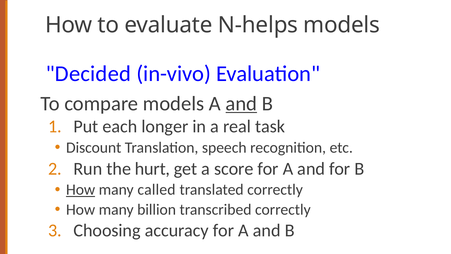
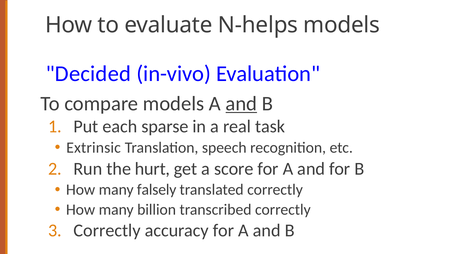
longer: longer -> sparse (165, 126)
Discount: Discount -> Extrinsic (94, 147)
How underline: present -> none (81, 190)
called: called -> falsely (157, 190)
Choosing: Choosing -> Correctly (107, 230)
